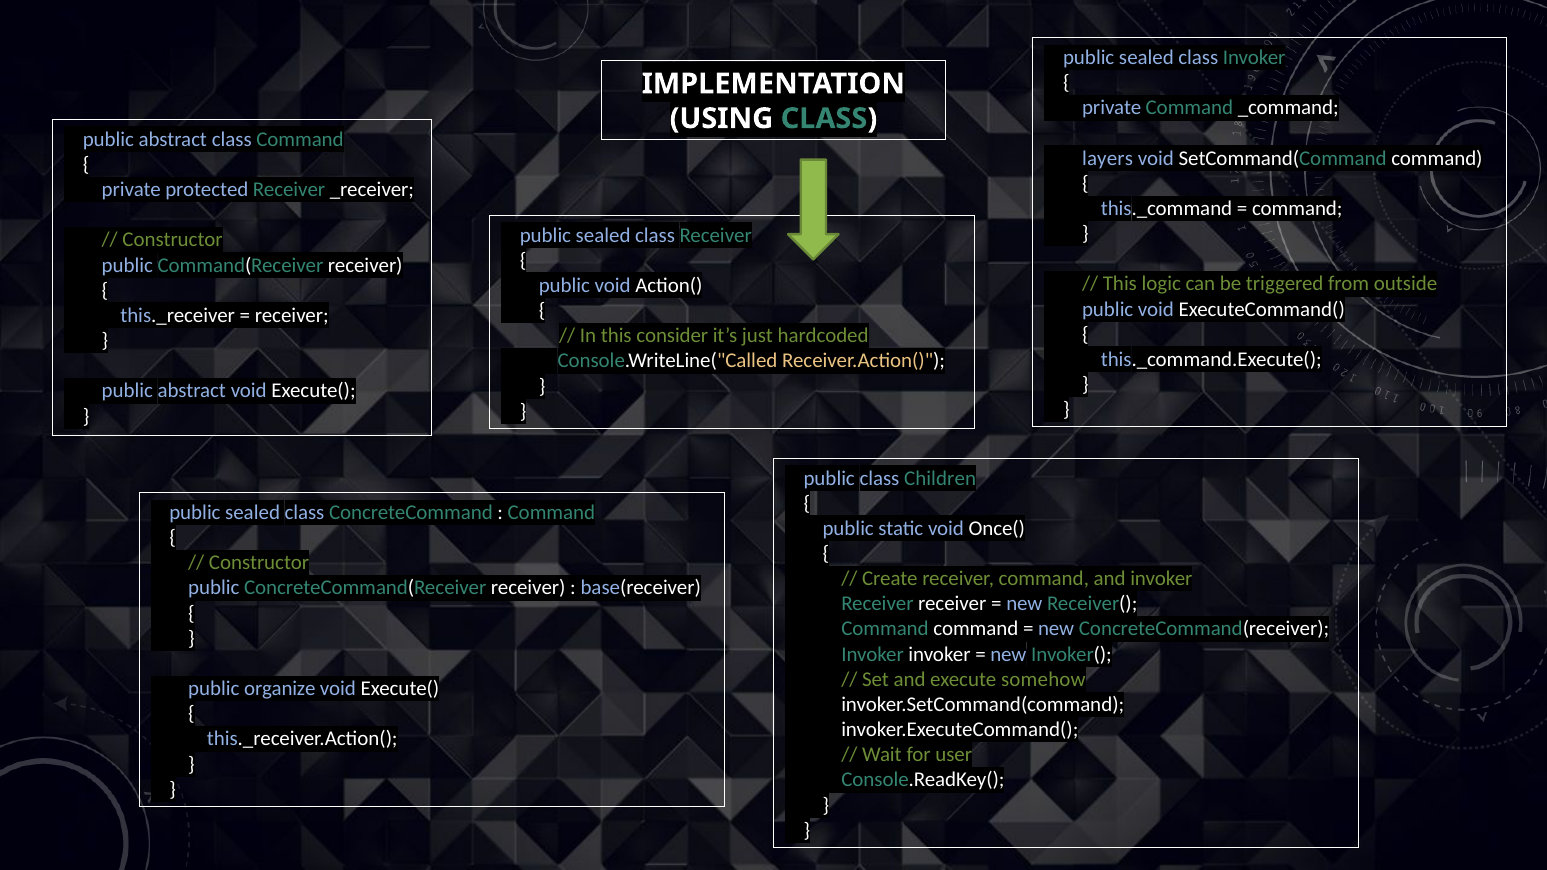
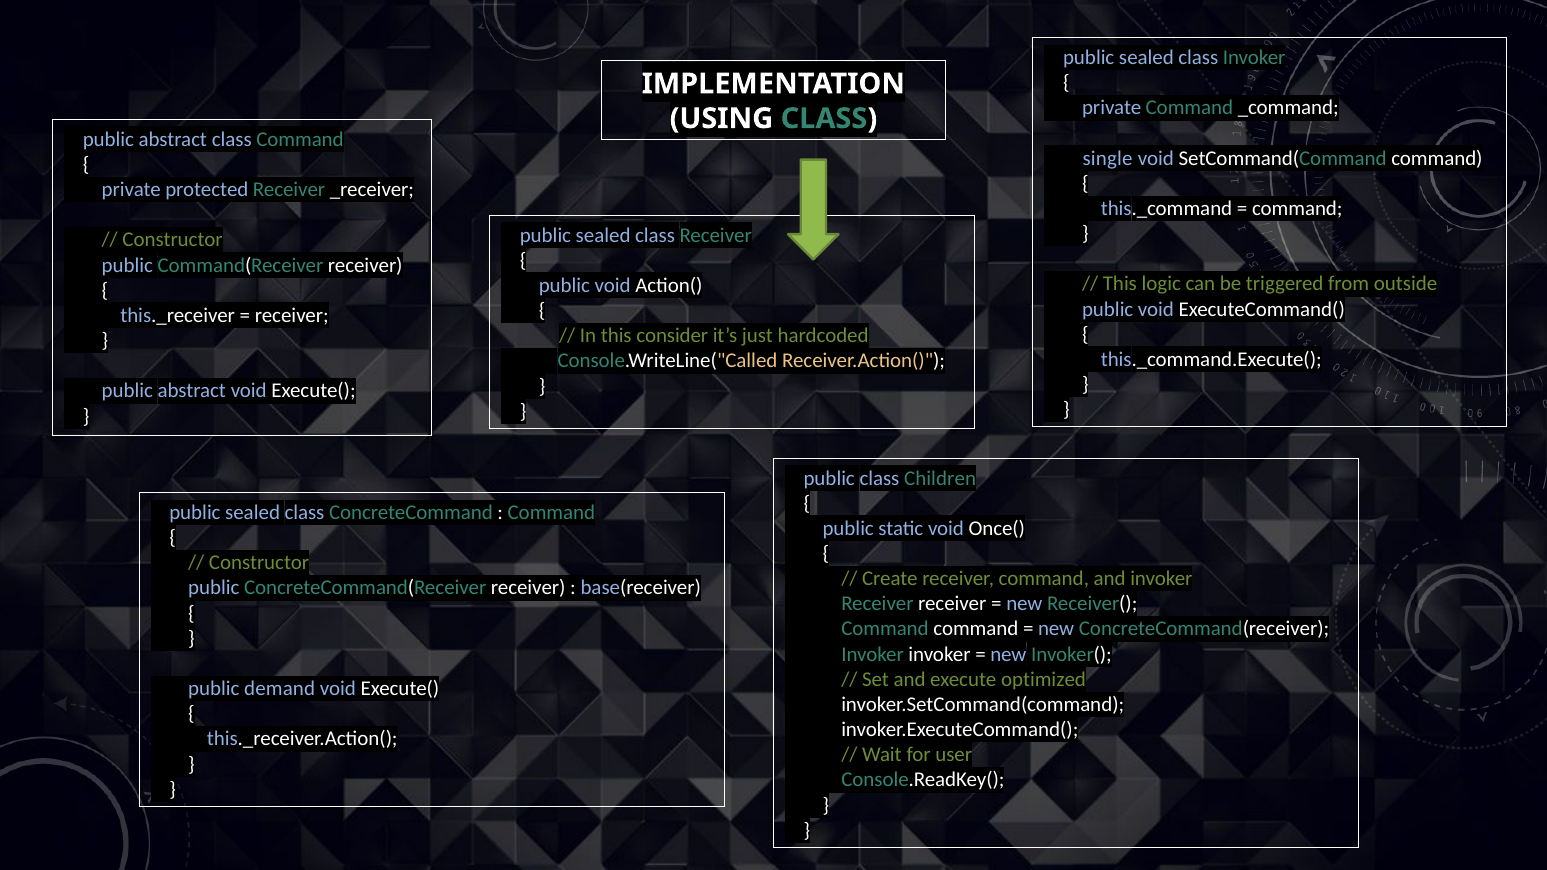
layers: layers -> single (1108, 158)
somehow: somehow -> optimized (1043, 680)
organize: organize -> demand (280, 689)
